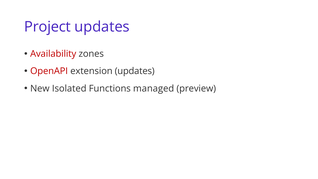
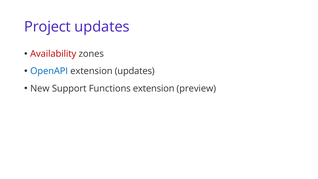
OpenAPI colour: red -> blue (49, 71)
Isolated: Isolated -> Support (69, 88)
Functions managed: managed -> extension (154, 88)
